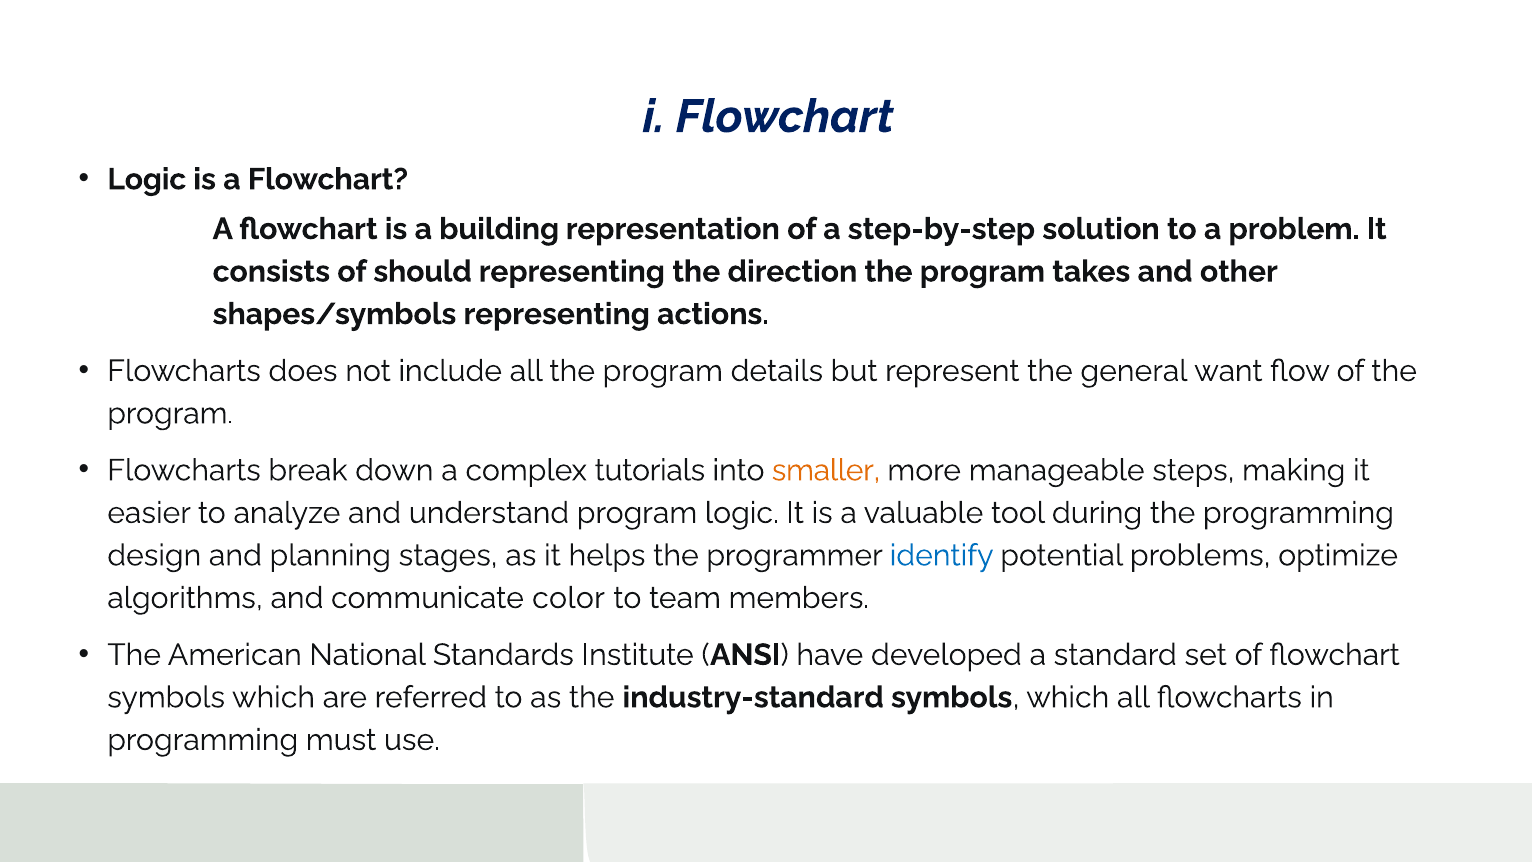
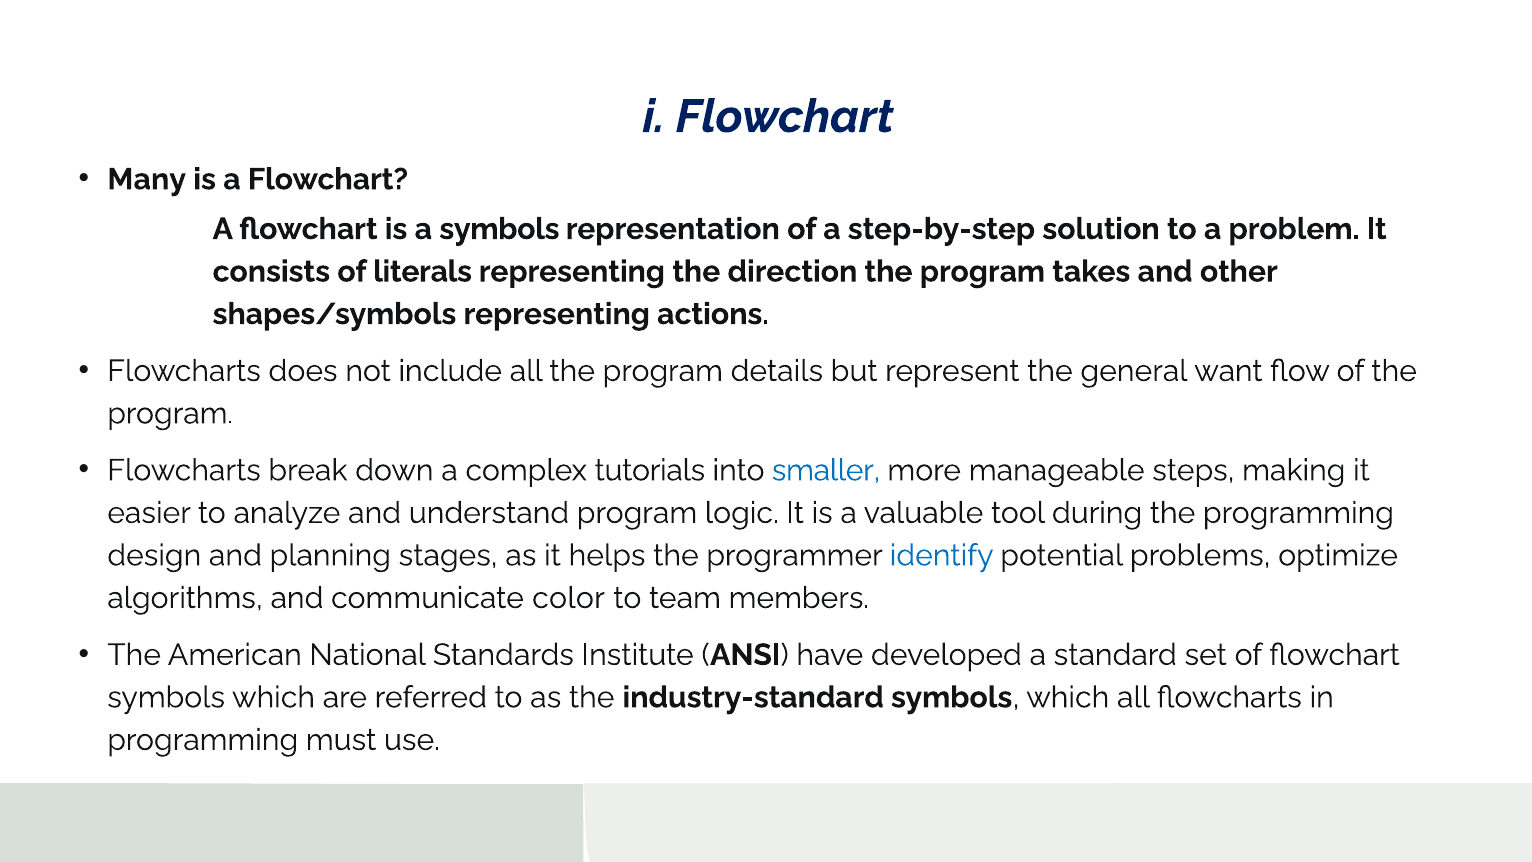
Logic: Logic -> Many (147, 179)
a building: building -> symbols (499, 229)
should: should -> literals (423, 271)
smaller colour: orange -> blue (826, 470)
